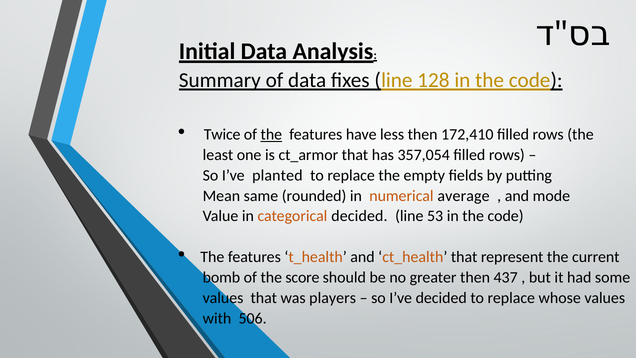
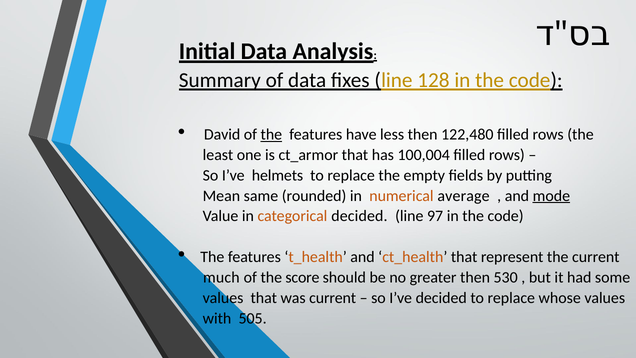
Twice: Twice -> David (222, 134)
172,410: 172,410 -> 122,480 (467, 134)
357,054: 357,054 -> 100,004 (424, 155)
planted: planted -> helmets (278, 175)
mode underline: none -> present (551, 196)
53: 53 -> 97 (435, 216)
bomb: bomb -> much (221, 277)
437: 437 -> 530 (506, 277)
was players: players -> current (333, 298)
506: 506 -> 505 (253, 318)
